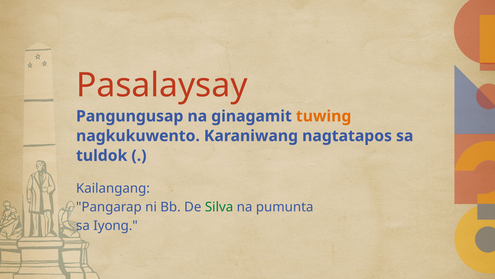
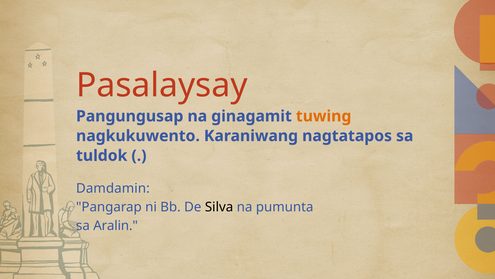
Kailangang: Kailangang -> Damdamin (113, 188)
Silva colour: green -> black (219, 207)
Iyong: Iyong -> Aralin (116, 225)
